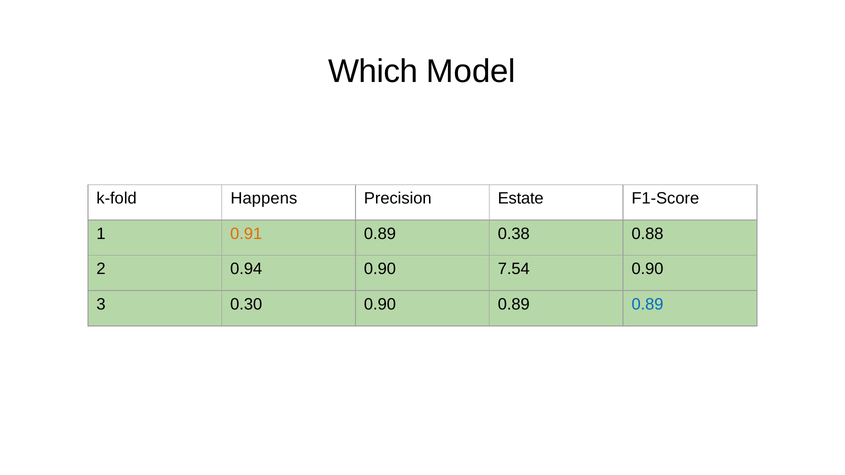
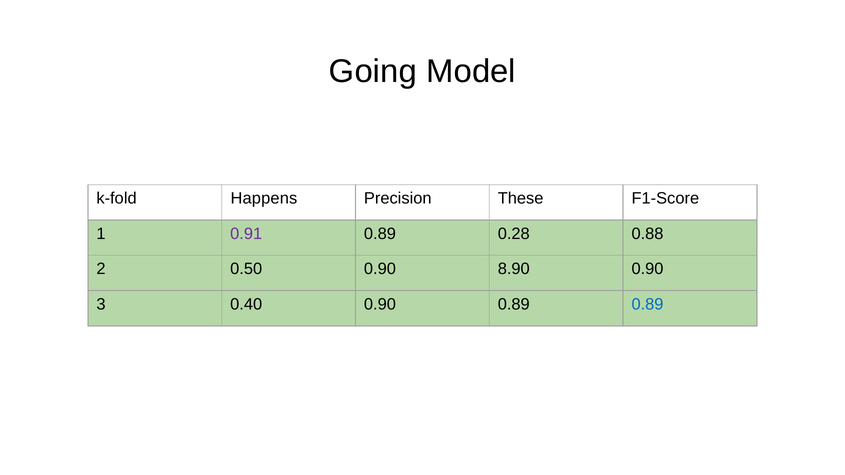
Which: Which -> Going (373, 72)
Estate: Estate -> These (521, 199)
0.91 colour: orange -> purple (246, 234)
0.38: 0.38 -> 0.28 (514, 234)
0.94: 0.94 -> 0.50 (246, 269)
7.54: 7.54 -> 8.90 (514, 269)
0.30: 0.30 -> 0.40 (246, 305)
